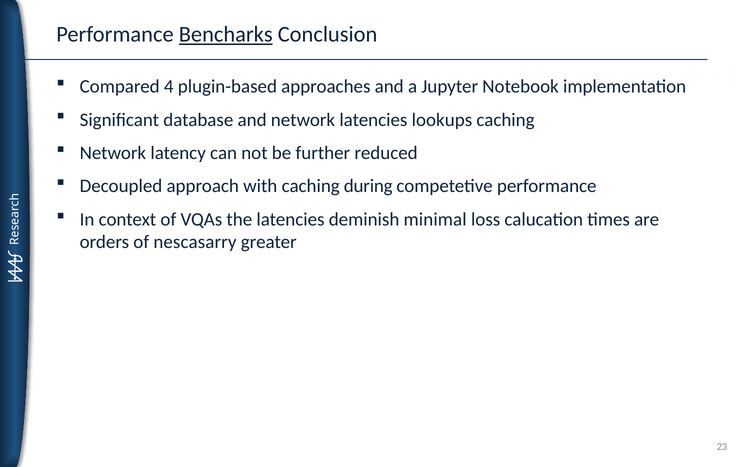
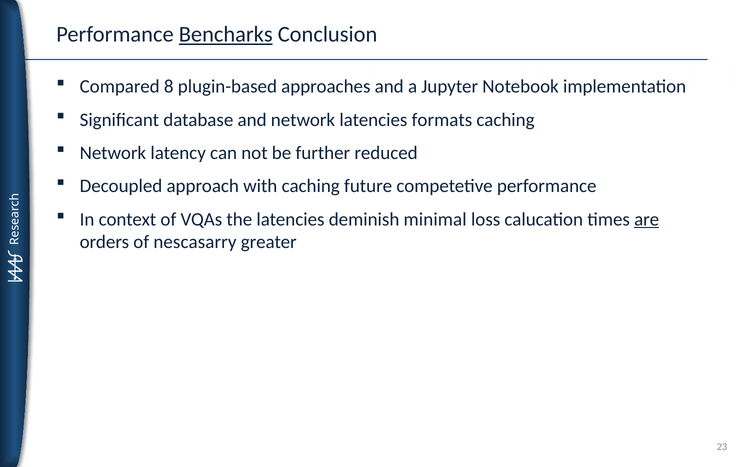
4: 4 -> 8 (169, 87)
lookups: lookups -> formats (442, 120)
during: during -> future (368, 186)
are underline: none -> present (647, 219)
